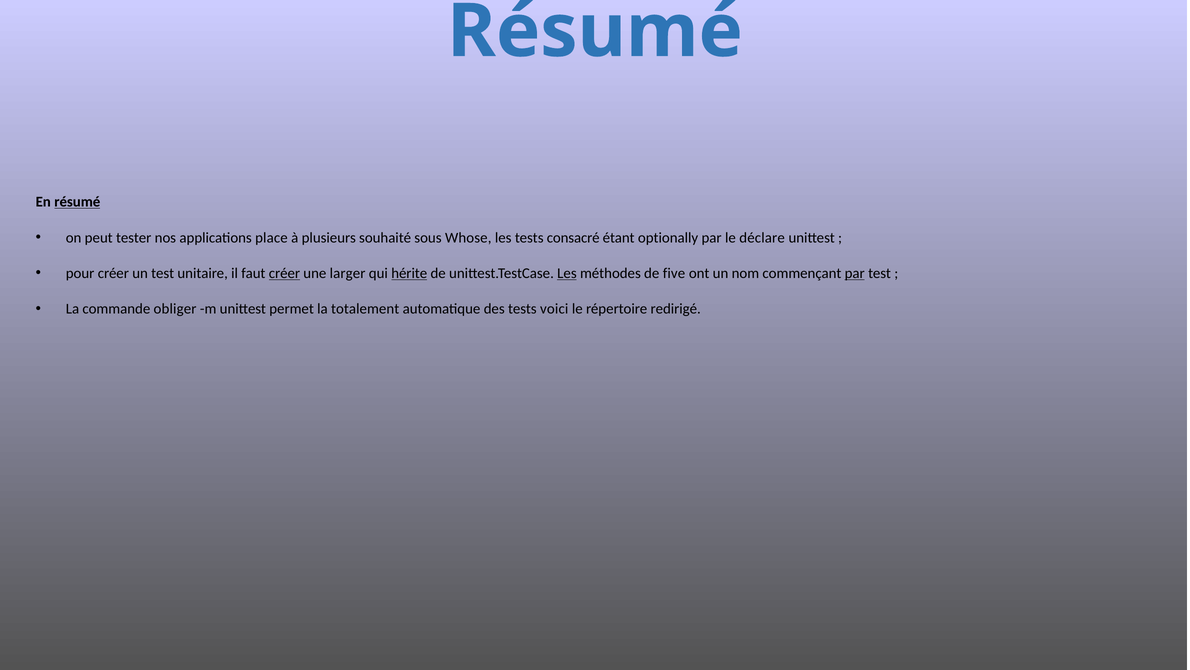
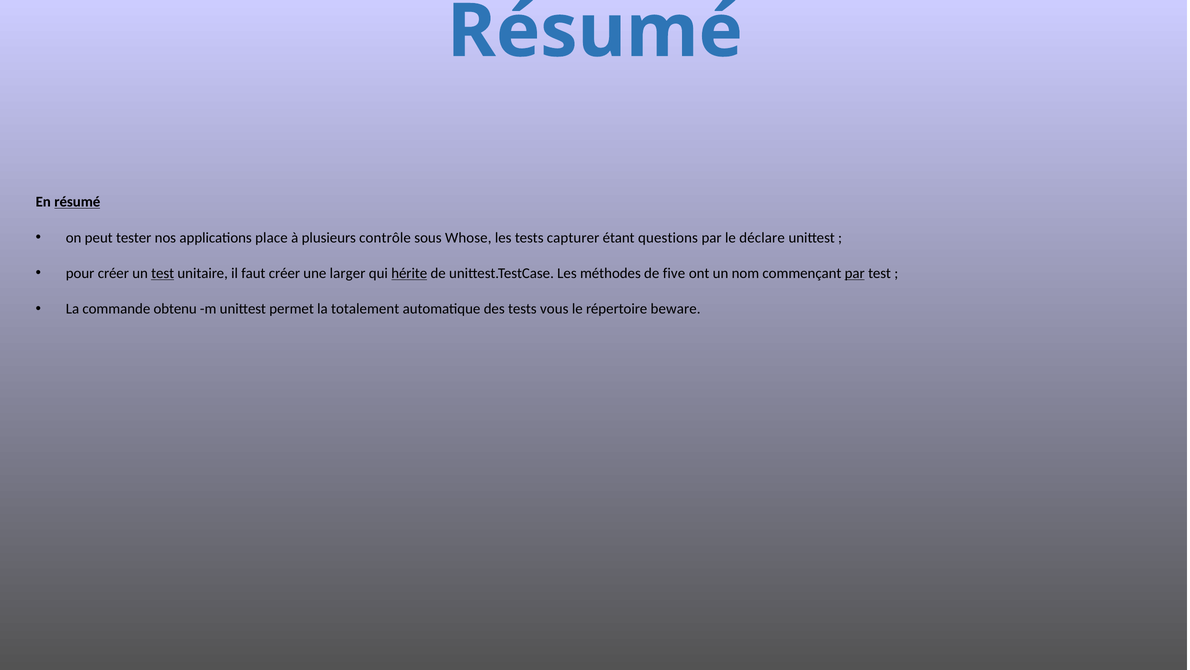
souhaité: souhaité -> contrôle (385, 237)
consacré: consacré -> capturer (573, 237)
optionally: optionally -> questions (668, 237)
test underline: none -> present (163, 273)
créer underline: present -> none (284, 273)
Les underline: present -> none (567, 273)
obliger: obliger -> obtenu (175, 309)
voici: voici -> vous (554, 309)
redirigé: redirigé -> beware (676, 309)
